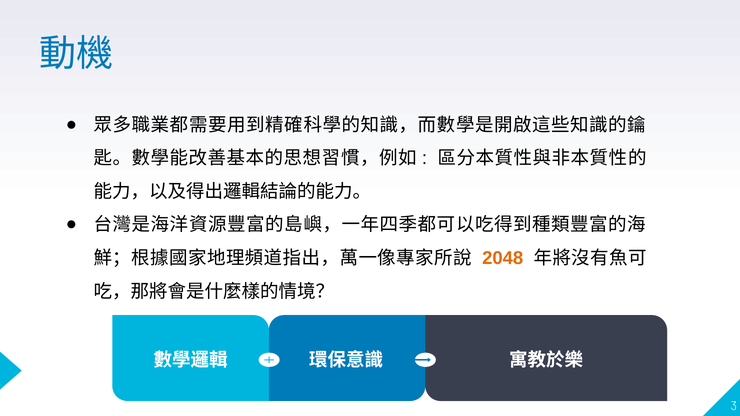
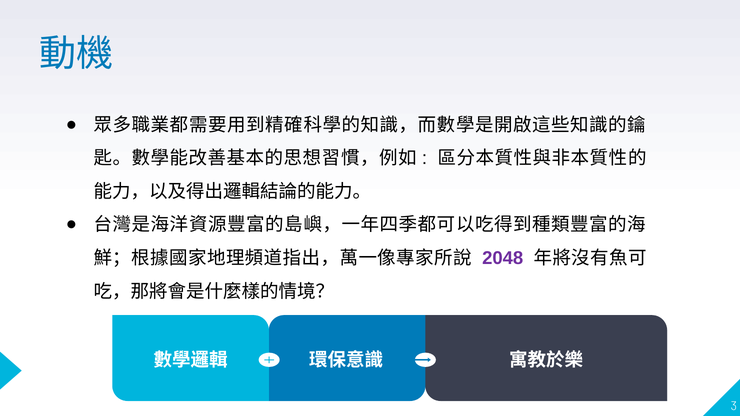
2048 colour: orange -> purple (503, 258)
